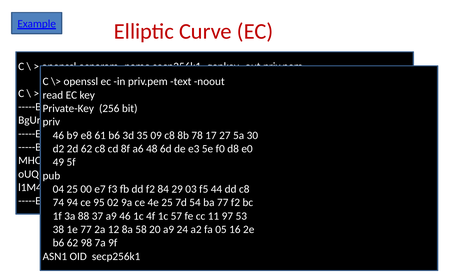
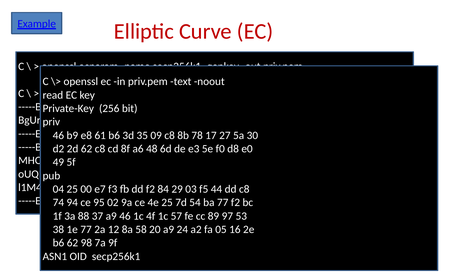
11: 11 -> 89 (213, 216)
